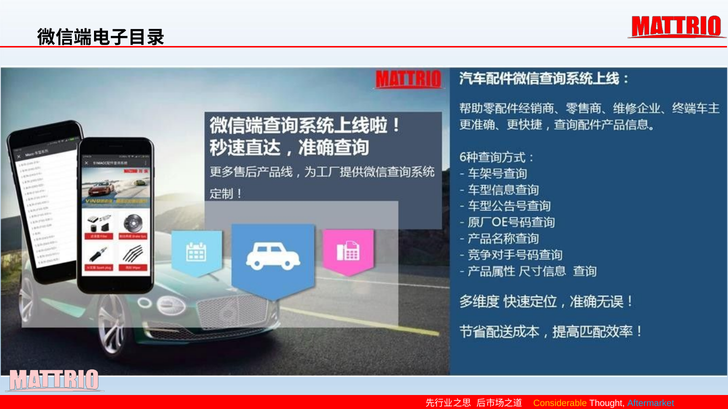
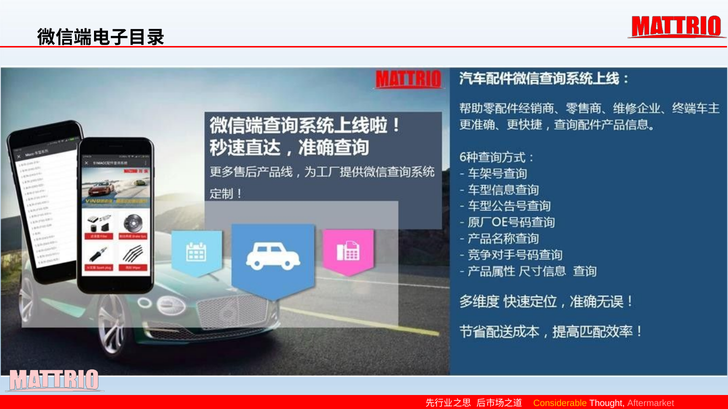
Aftermarket colour: light blue -> pink (651, 404)
